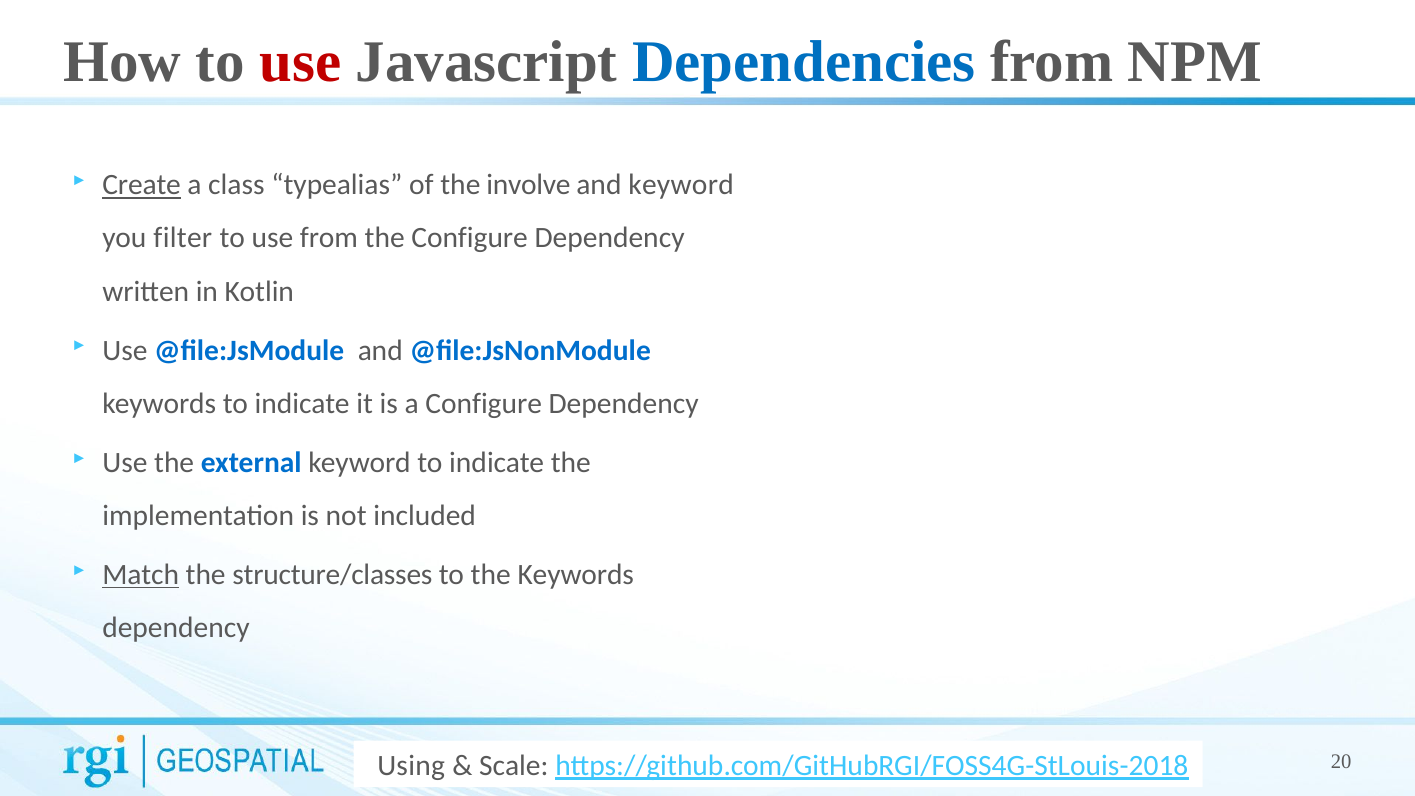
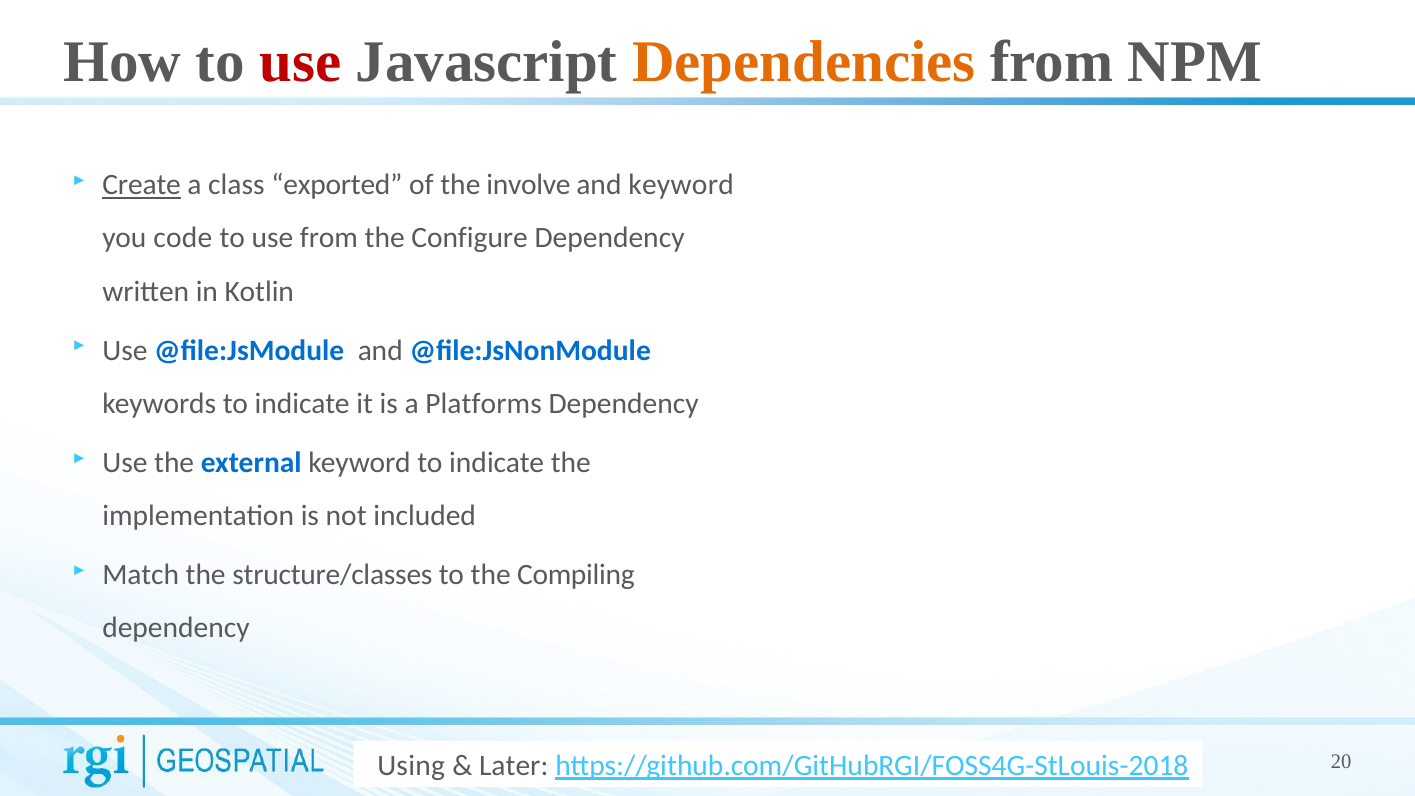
Dependencies colour: blue -> orange (804, 62)
typealias: typealias -> exported (337, 185)
filter: filter -> code (183, 238)
a Configure: Configure -> Platforms (484, 403)
Match underline: present -> none (141, 575)
the Keywords: Keywords -> Compiling (576, 575)
Scale: Scale -> Later (514, 766)
